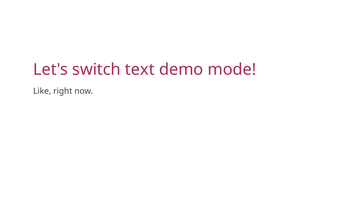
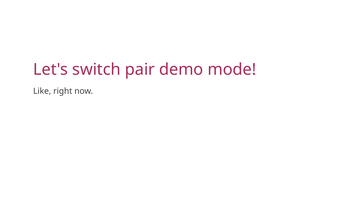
text: text -> pair (140, 69)
